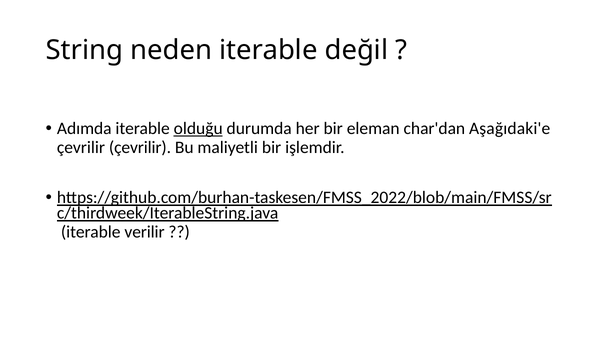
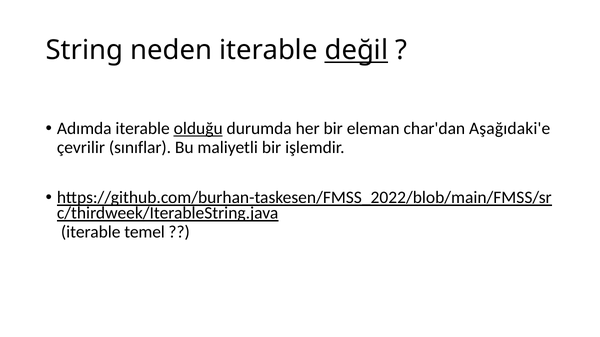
değil underline: none -> present (356, 50)
çevrilir çevrilir: çevrilir -> sınıflar (140, 147)
verilir: verilir -> temel (145, 232)
